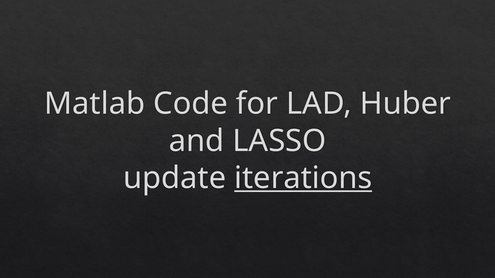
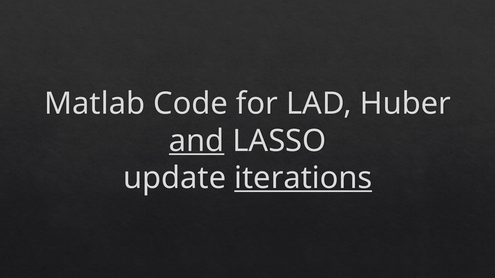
and underline: none -> present (197, 141)
